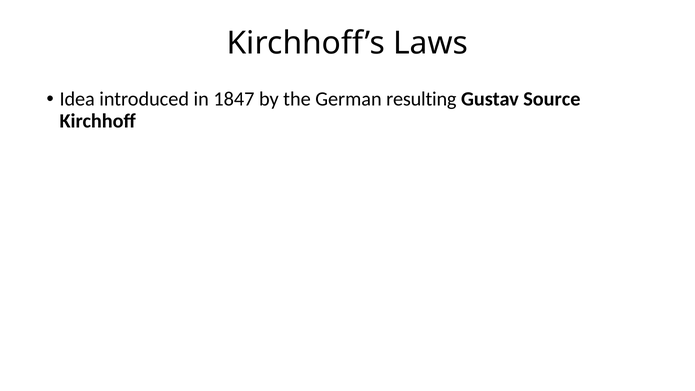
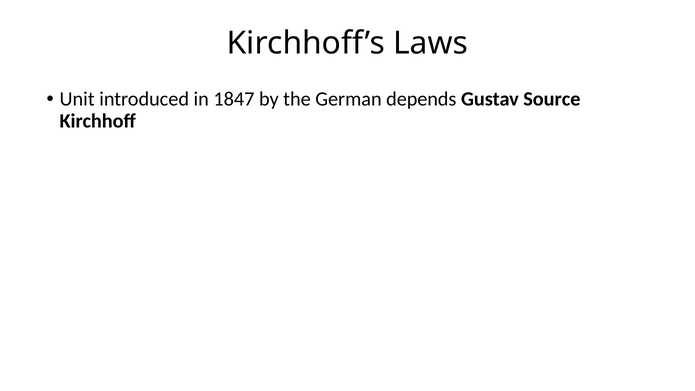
Idea: Idea -> Unit (77, 99)
resulting: resulting -> depends (421, 99)
